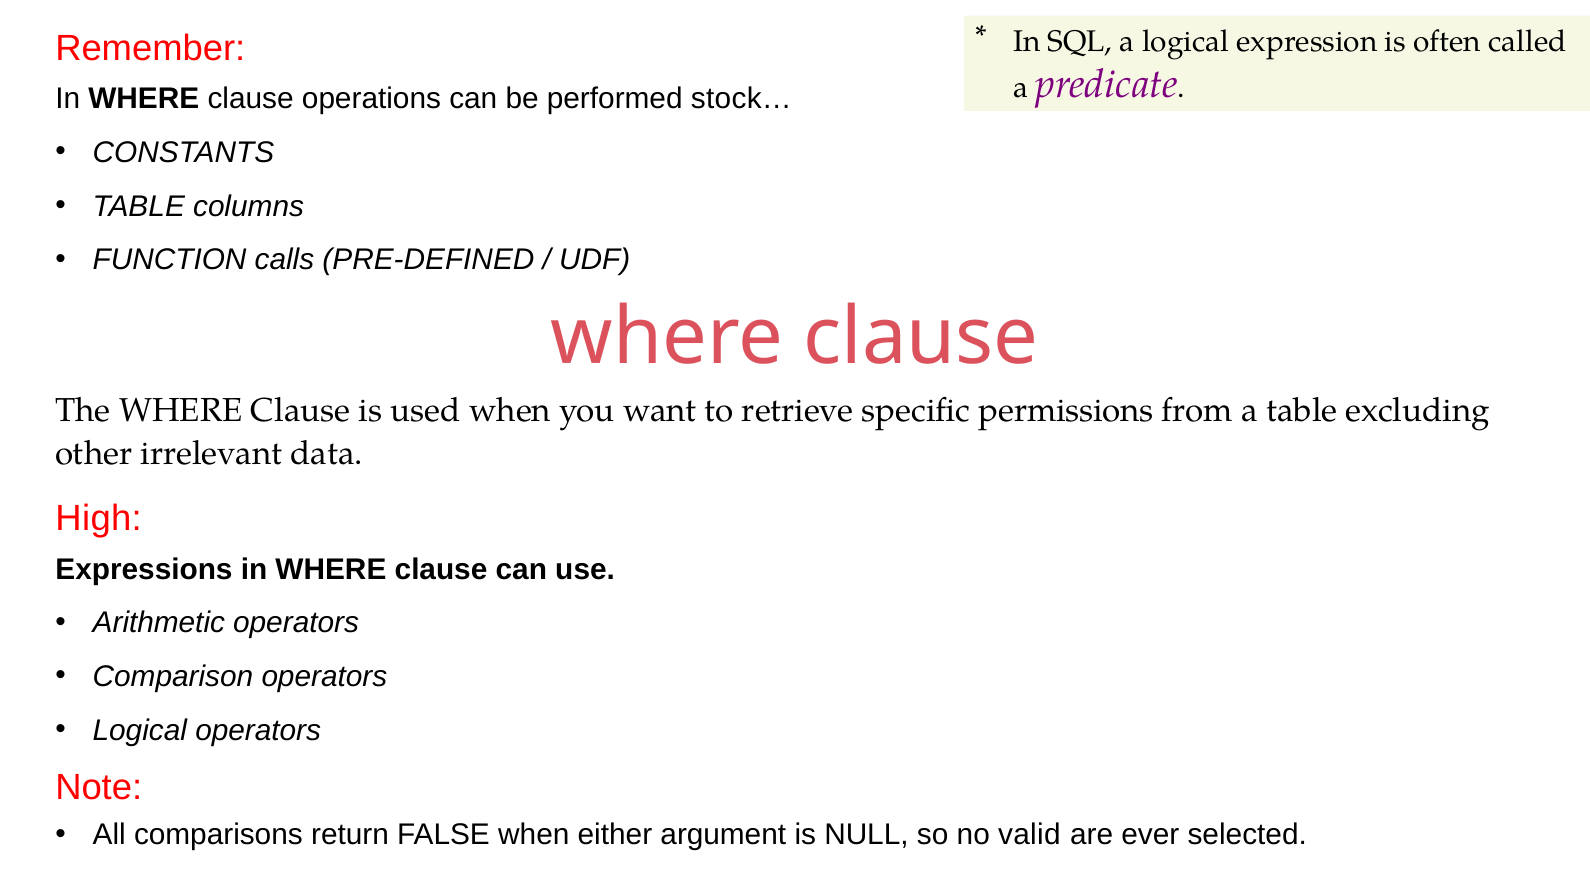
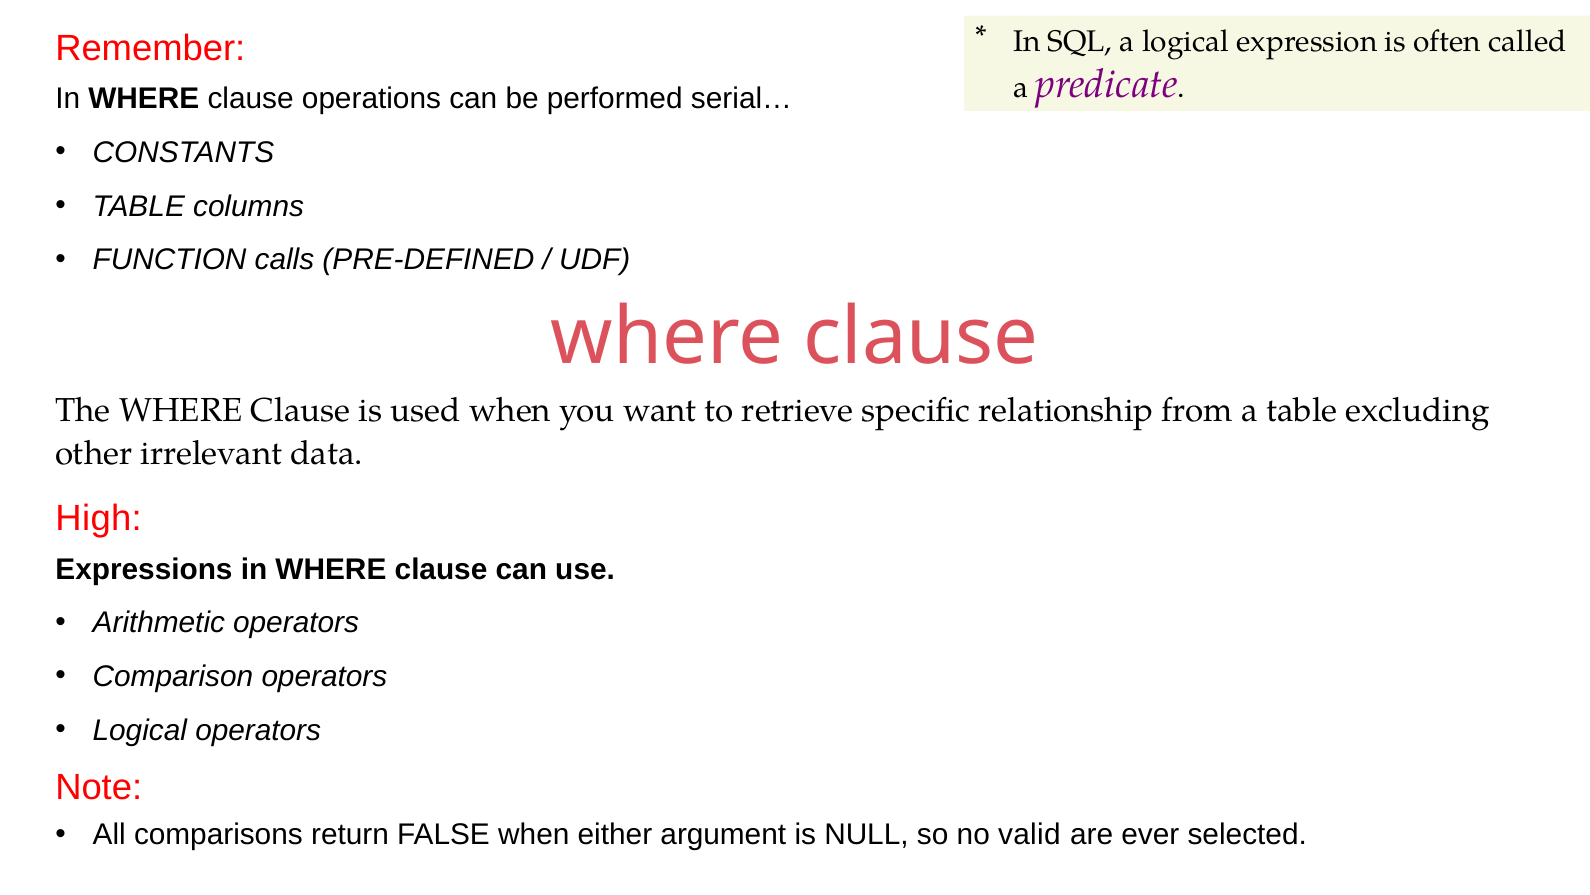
stock…: stock… -> serial… (742, 99)
permissions: permissions -> relationship (1066, 411)
